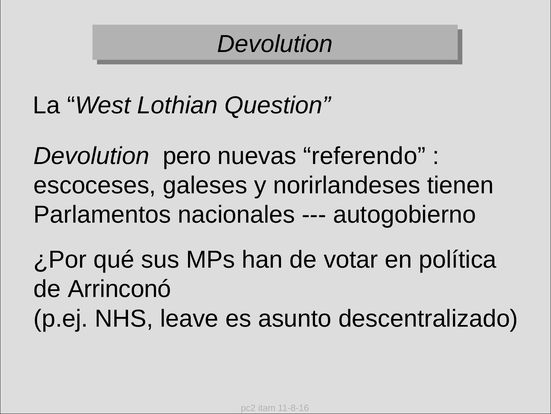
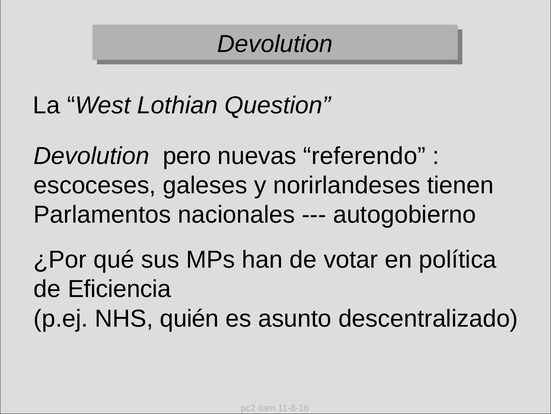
Arrinconó: Arrinconó -> Eficiencia (119, 289)
leave: leave -> quién (189, 318)
